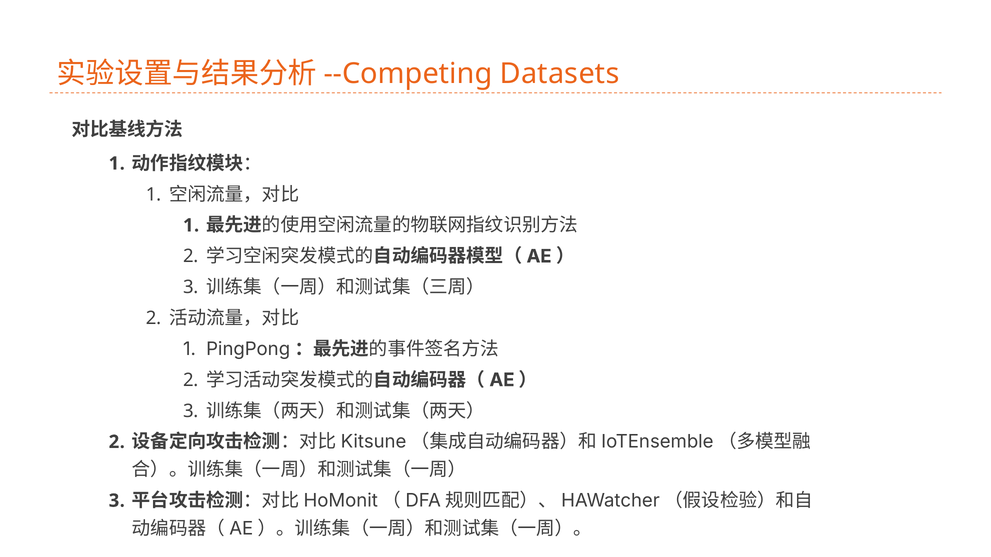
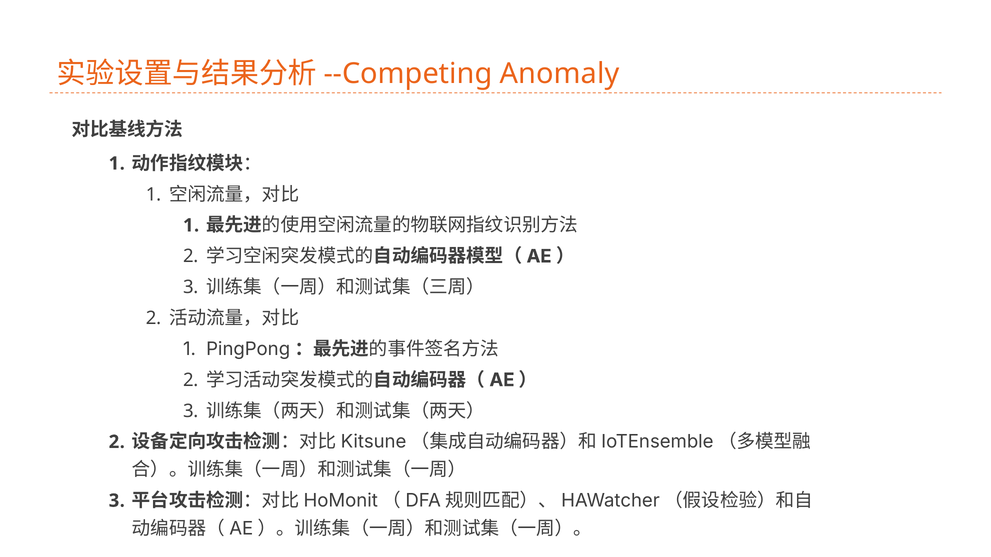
Datasets: Datasets -> Anomaly (560, 74)
